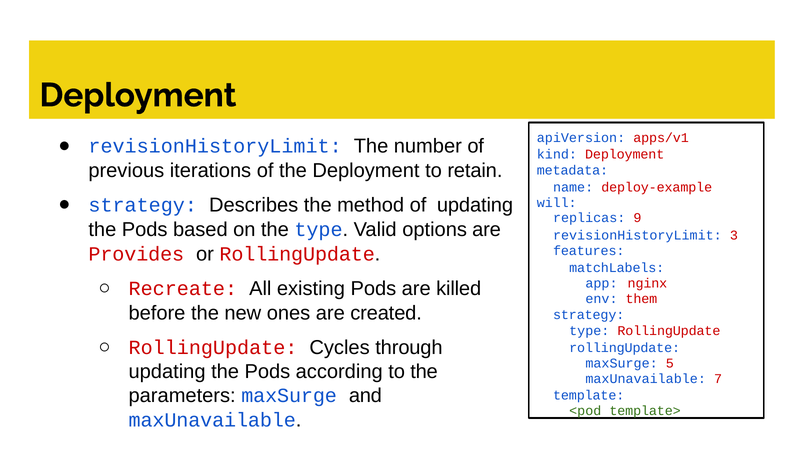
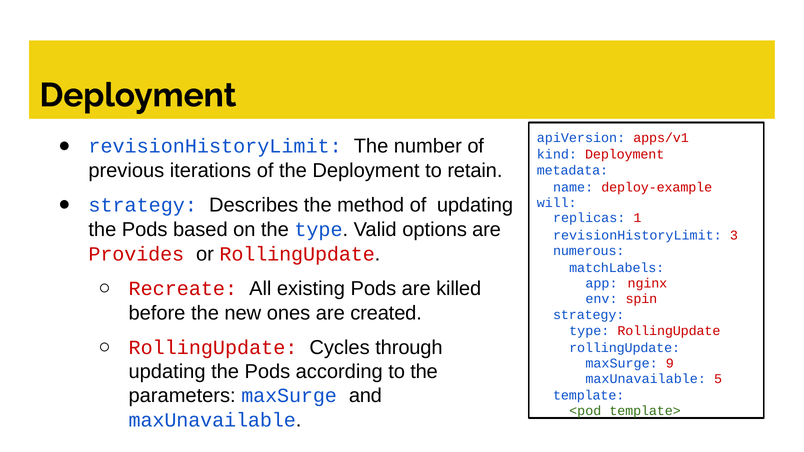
9: 9 -> 1 (637, 218)
features: features -> numerous (589, 251)
them: them -> spin (641, 299)
5: 5 -> 9 (670, 364)
7: 7 -> 5 (718, 379)
